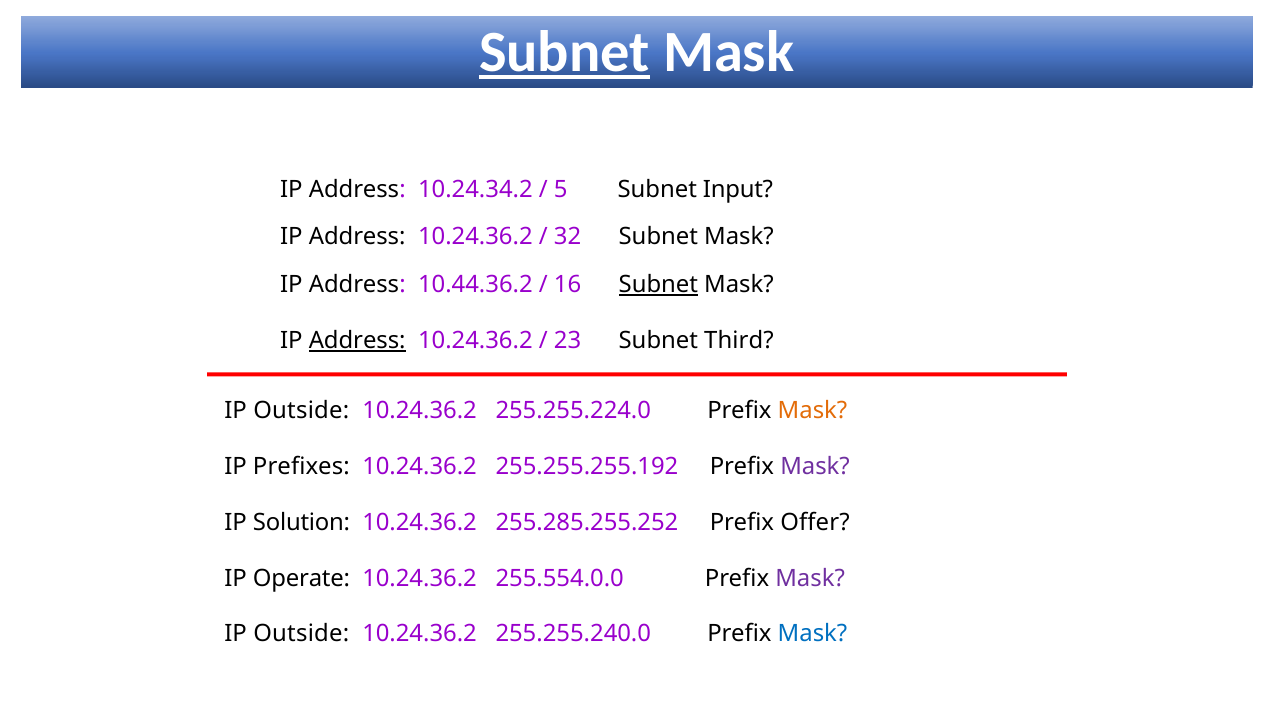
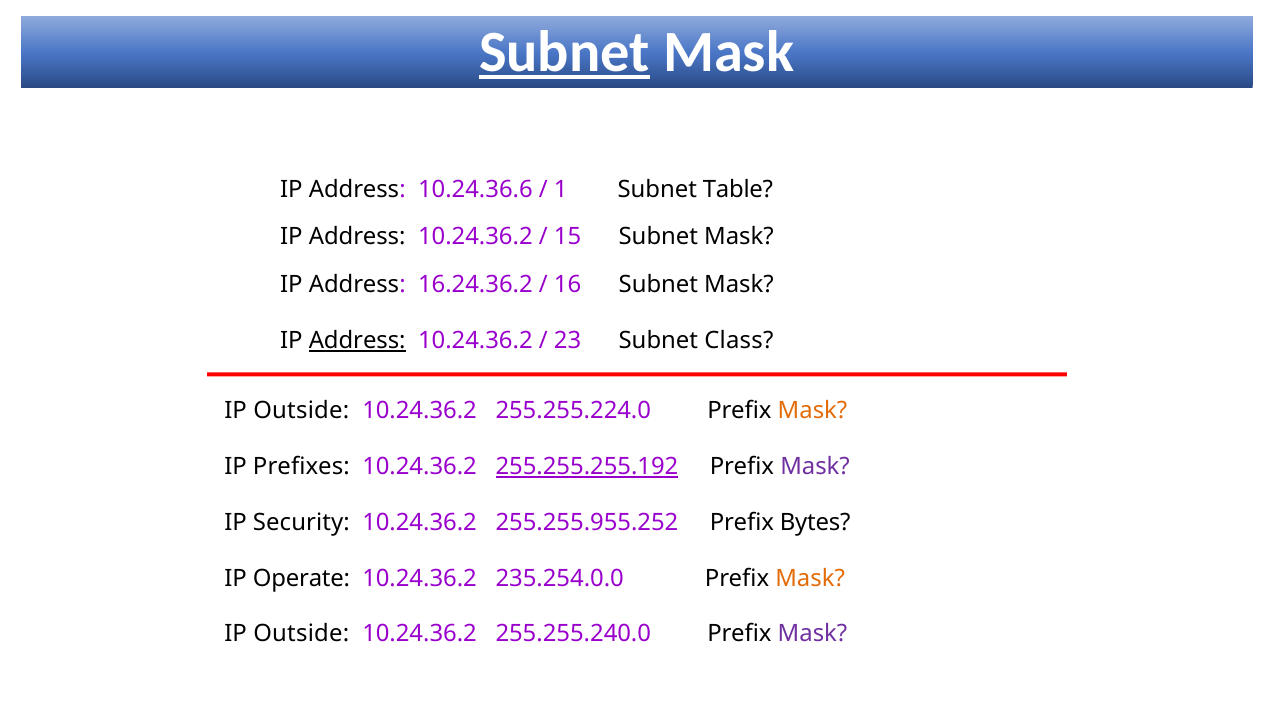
10.24.34.2: 10.24.34.2 -> 10.24.36.6 (475, 189)
5: 5 -> 1 (561, 189)
Input: Input -> Table (738, 189)
32: 32 -> 15 (568, 237)
10.44.36.2: 10.44.36.2 -> 16.24.36.2 (475, 285)
Subnet underline: present -> none (658, 285)
Third: Third -> Class (739, 340)
255.255.255.192 underline: none -> present (587, 467)
Solution: Solution -> Security (301, 522)
255.285.255.252: 255.285.255.252 -> 255.255.955.252 (587, 522)
Offer: Offer -> Bytes (815, 522)
255.554.0.0: 255.554.0.0 -> 235.254.0.0 (560, 578)
Mask colour: purple -> orange (810, 578)
Mask colour: blue -> purple (813, 634)
